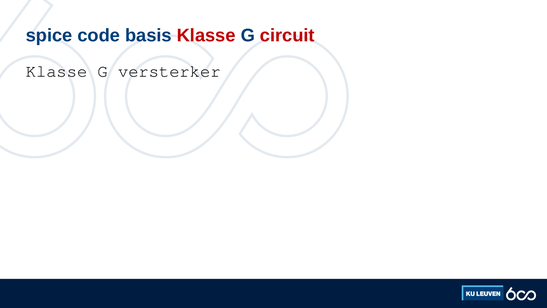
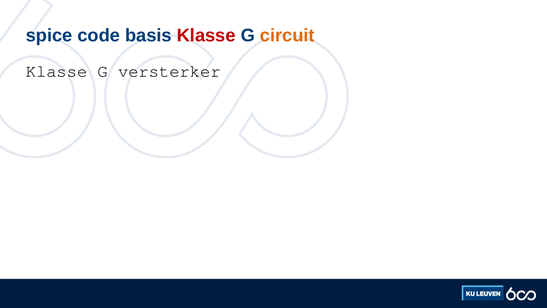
circuit colour: red -> orange (287, 36)
